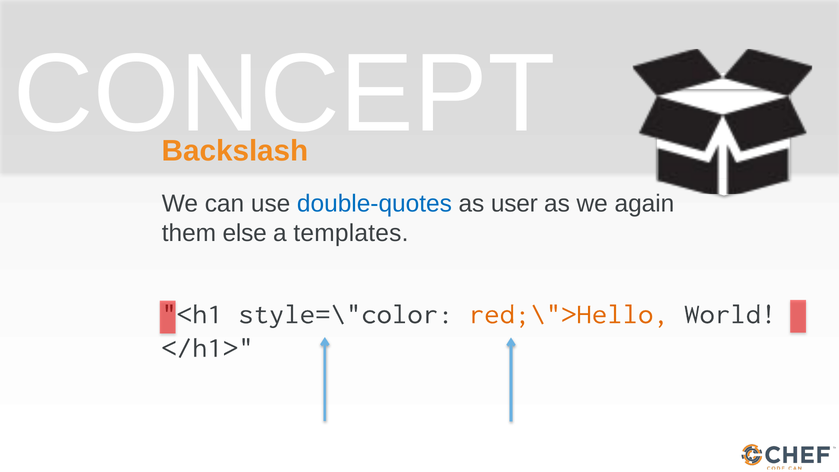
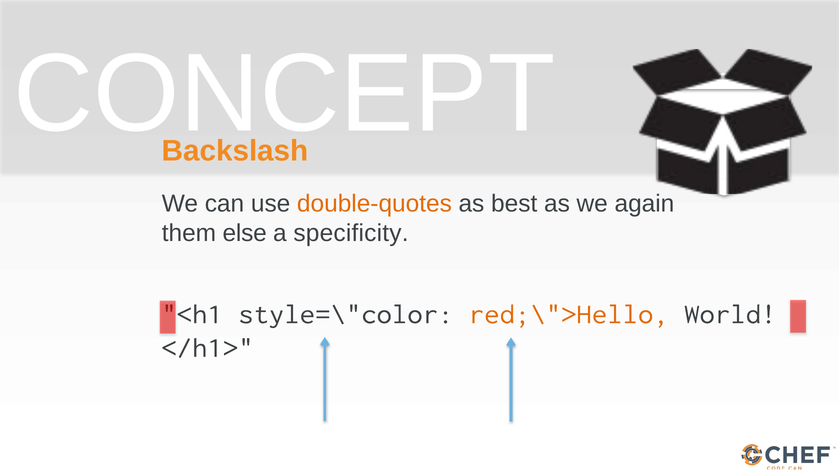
double-quotes colour: blue -> orange (374, 204)
user: user -> best (514, 204)
templates: templates -> specificity (351, 233)
